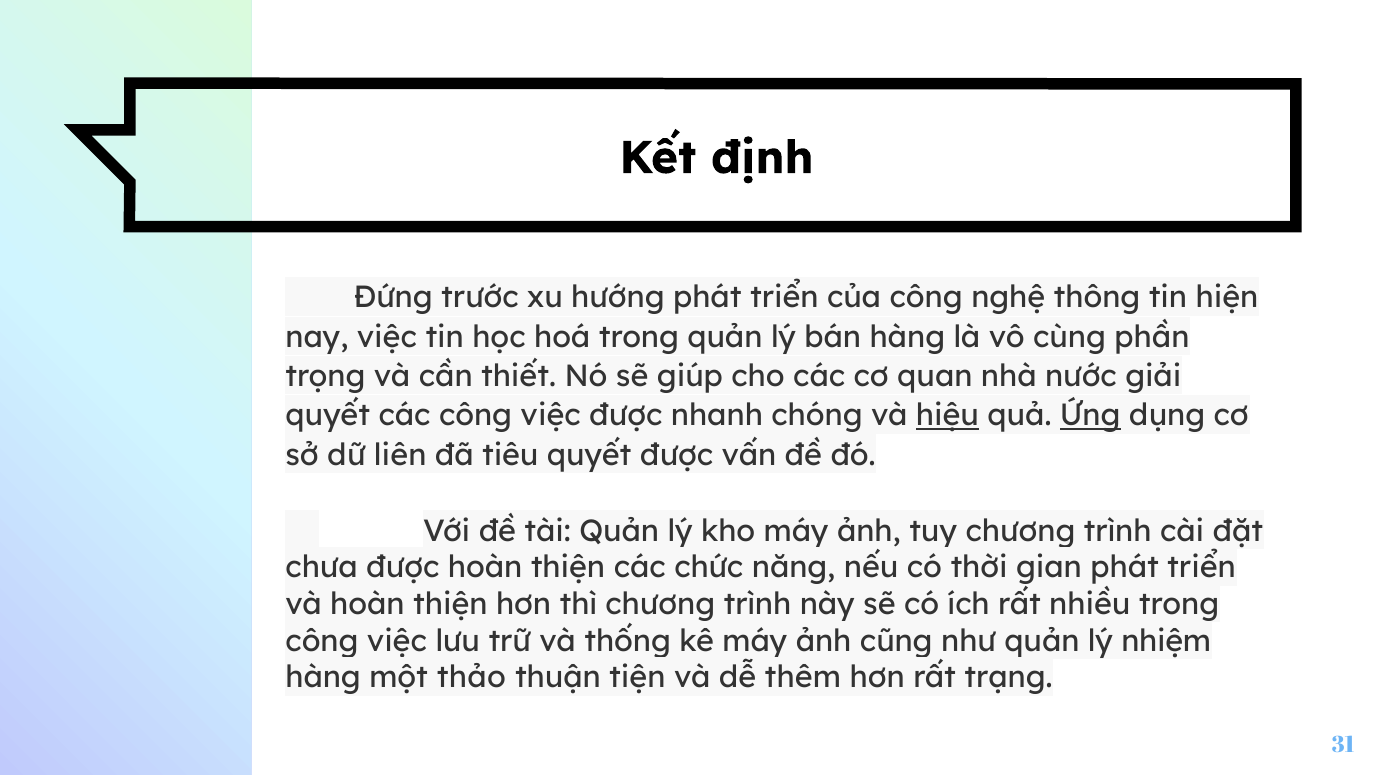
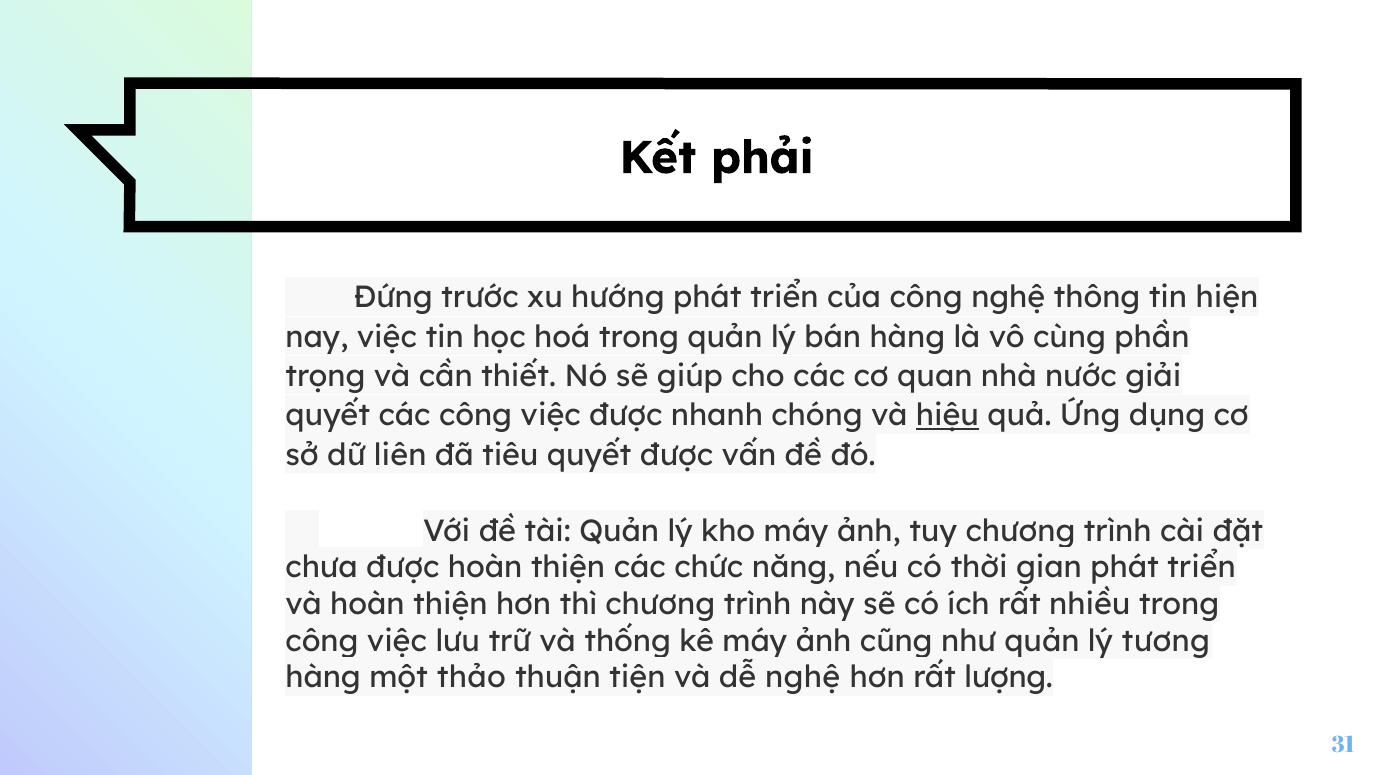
định: định -> phải (762, 158)
Ứng underline: present -> none (1090, 415)
nhiệm: nhiệm -> tương (1166, 641)
dễ thêm: thêm -> nghệ (803, 677)
trạng: trạng -> lượng (1009, 677)
